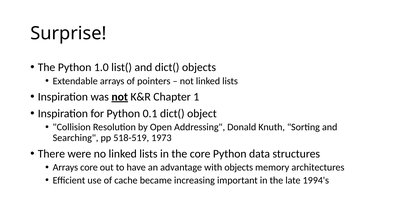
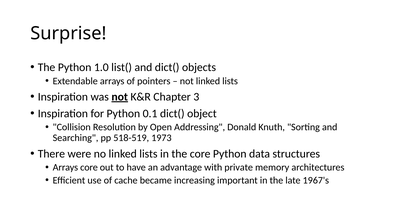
1: 1 -> 3 (196, 97)
with objects: objects -> private (239, 167)
1994's: 1994's -> 1967's (316, 180)
